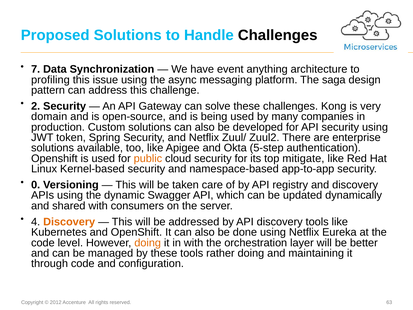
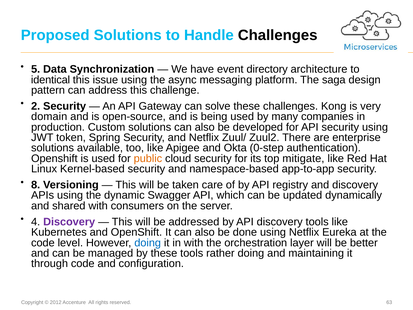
7: 7 -> 5 (36, 69)
anything: anything -> directory (267, 69)
profiling: profiling -> identical (51, 80)
5-step: 5-step -> 0-step (267, 148)
0: 0 -> 8 (36, 185)
Discovery colour: orange -> purple (69, 222)
doing colour: orange -> blue (148, 243)
